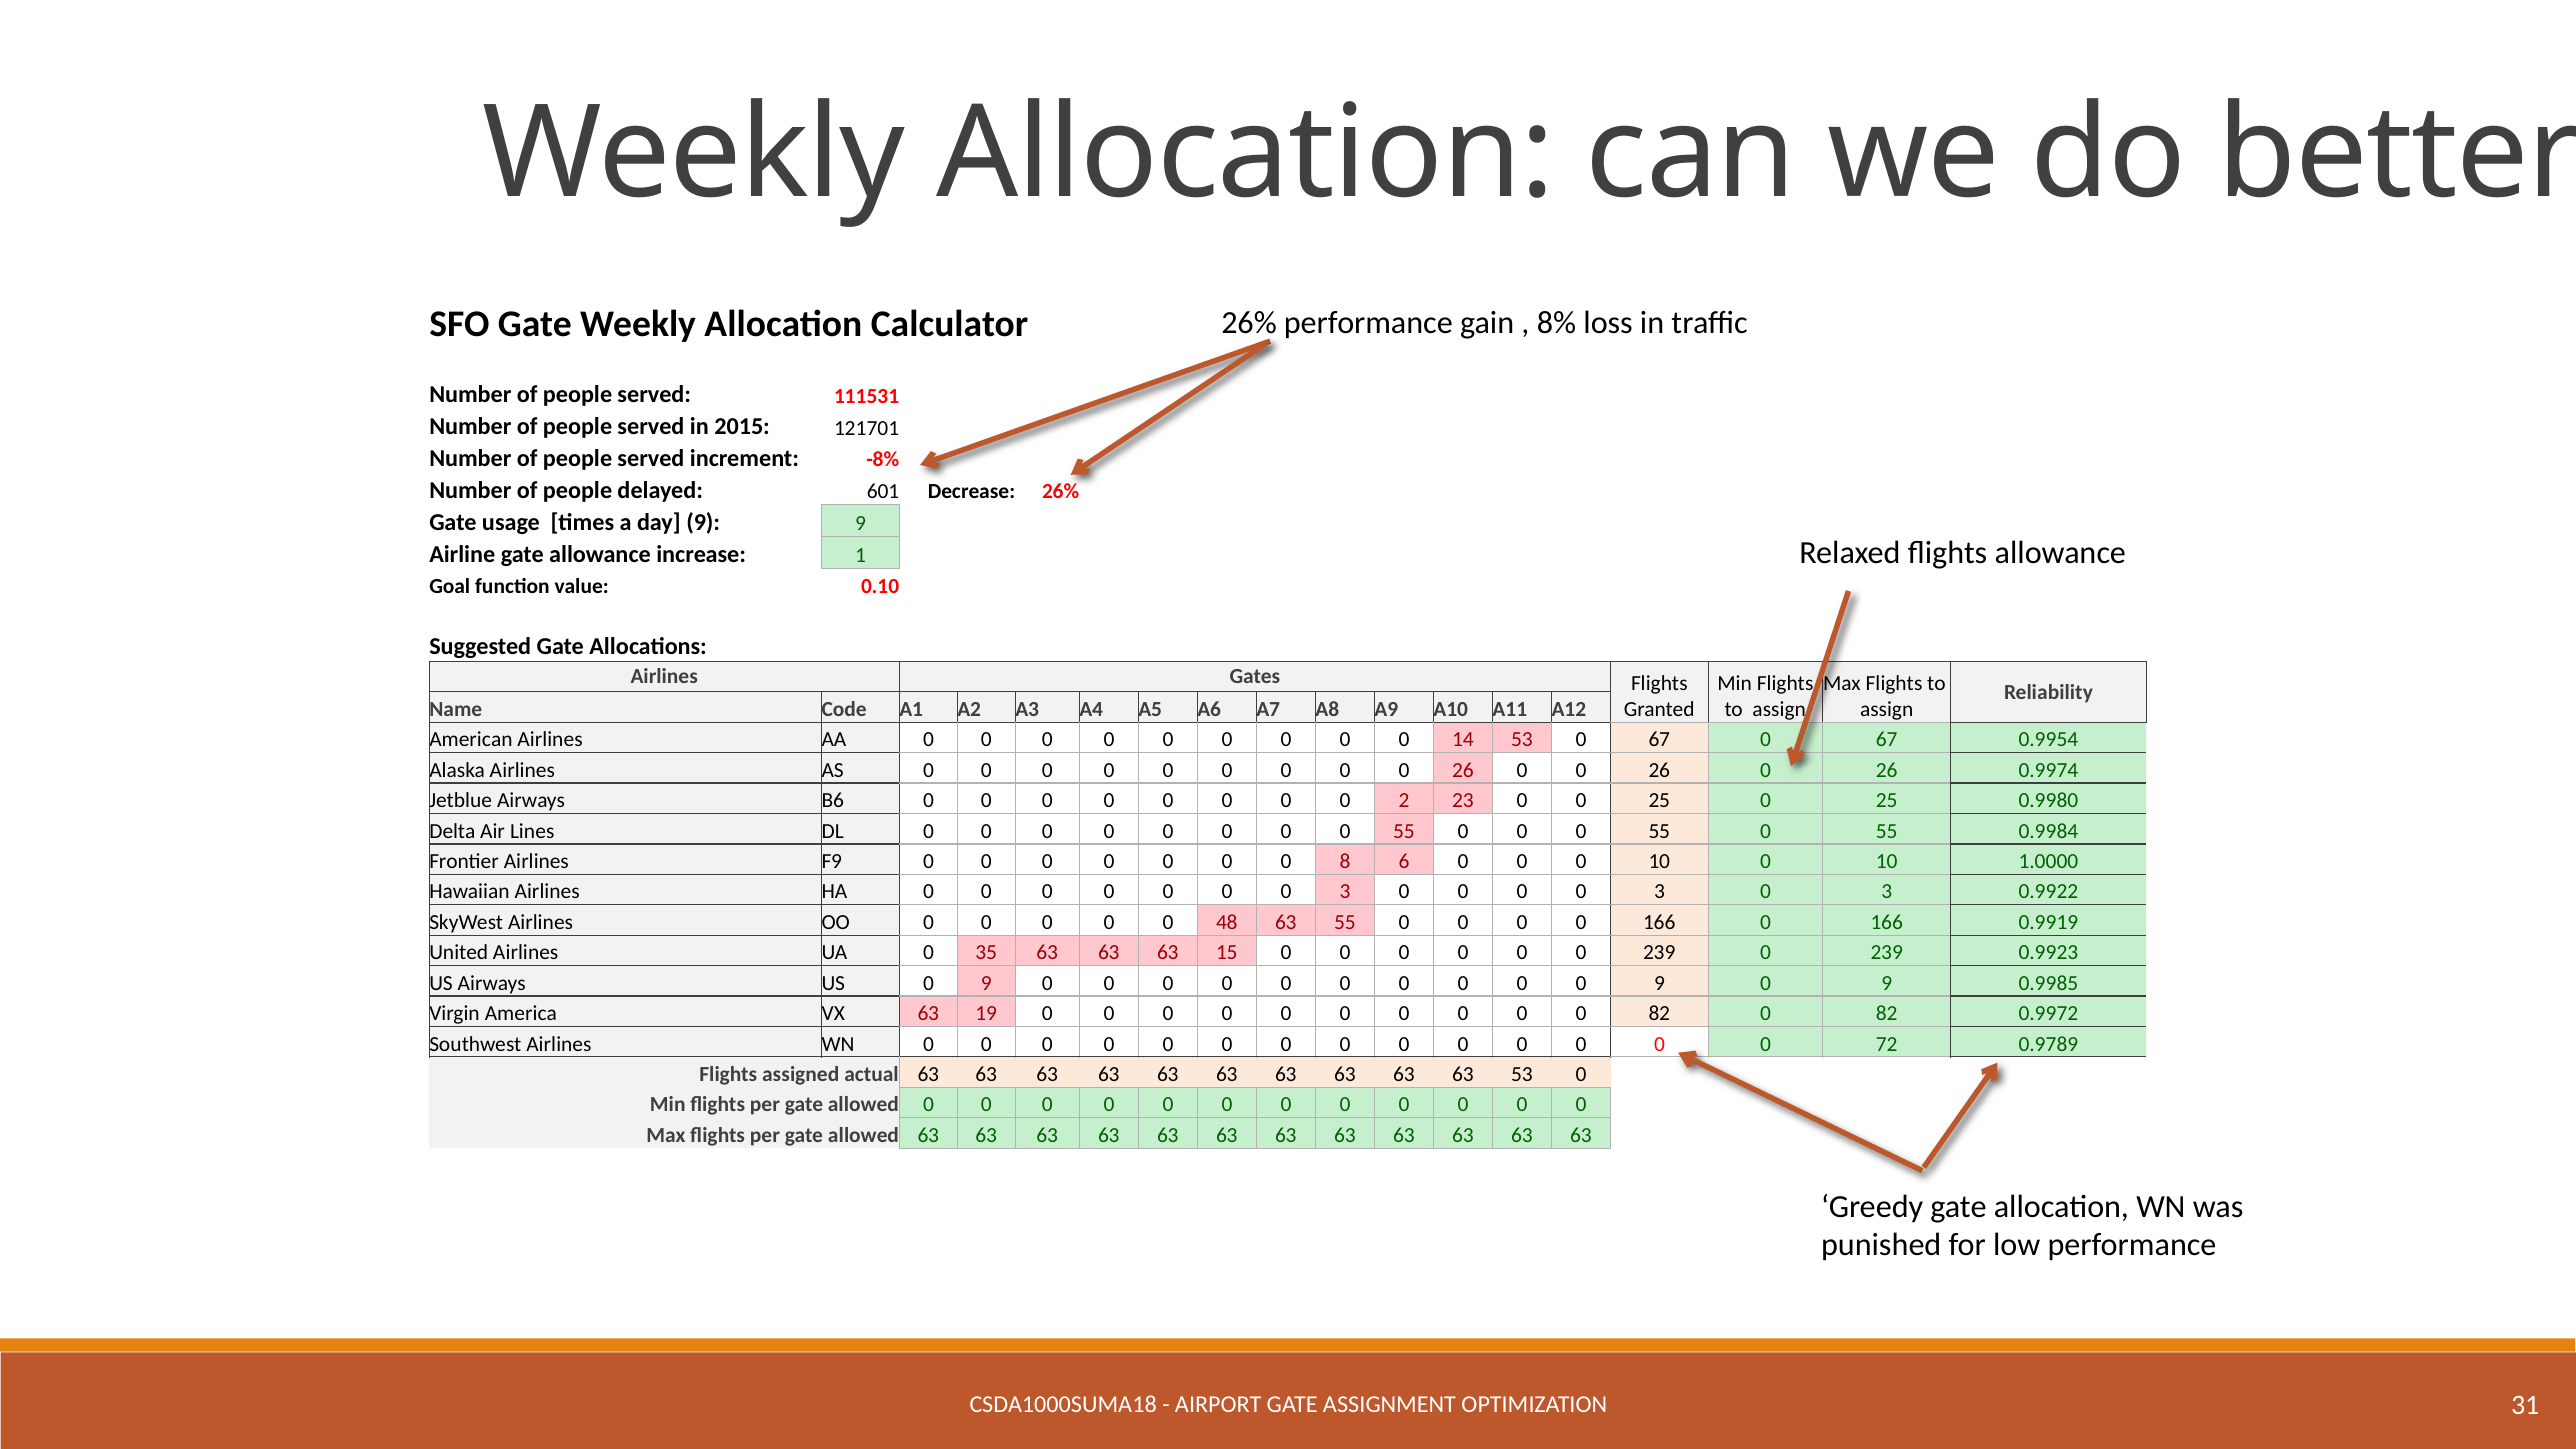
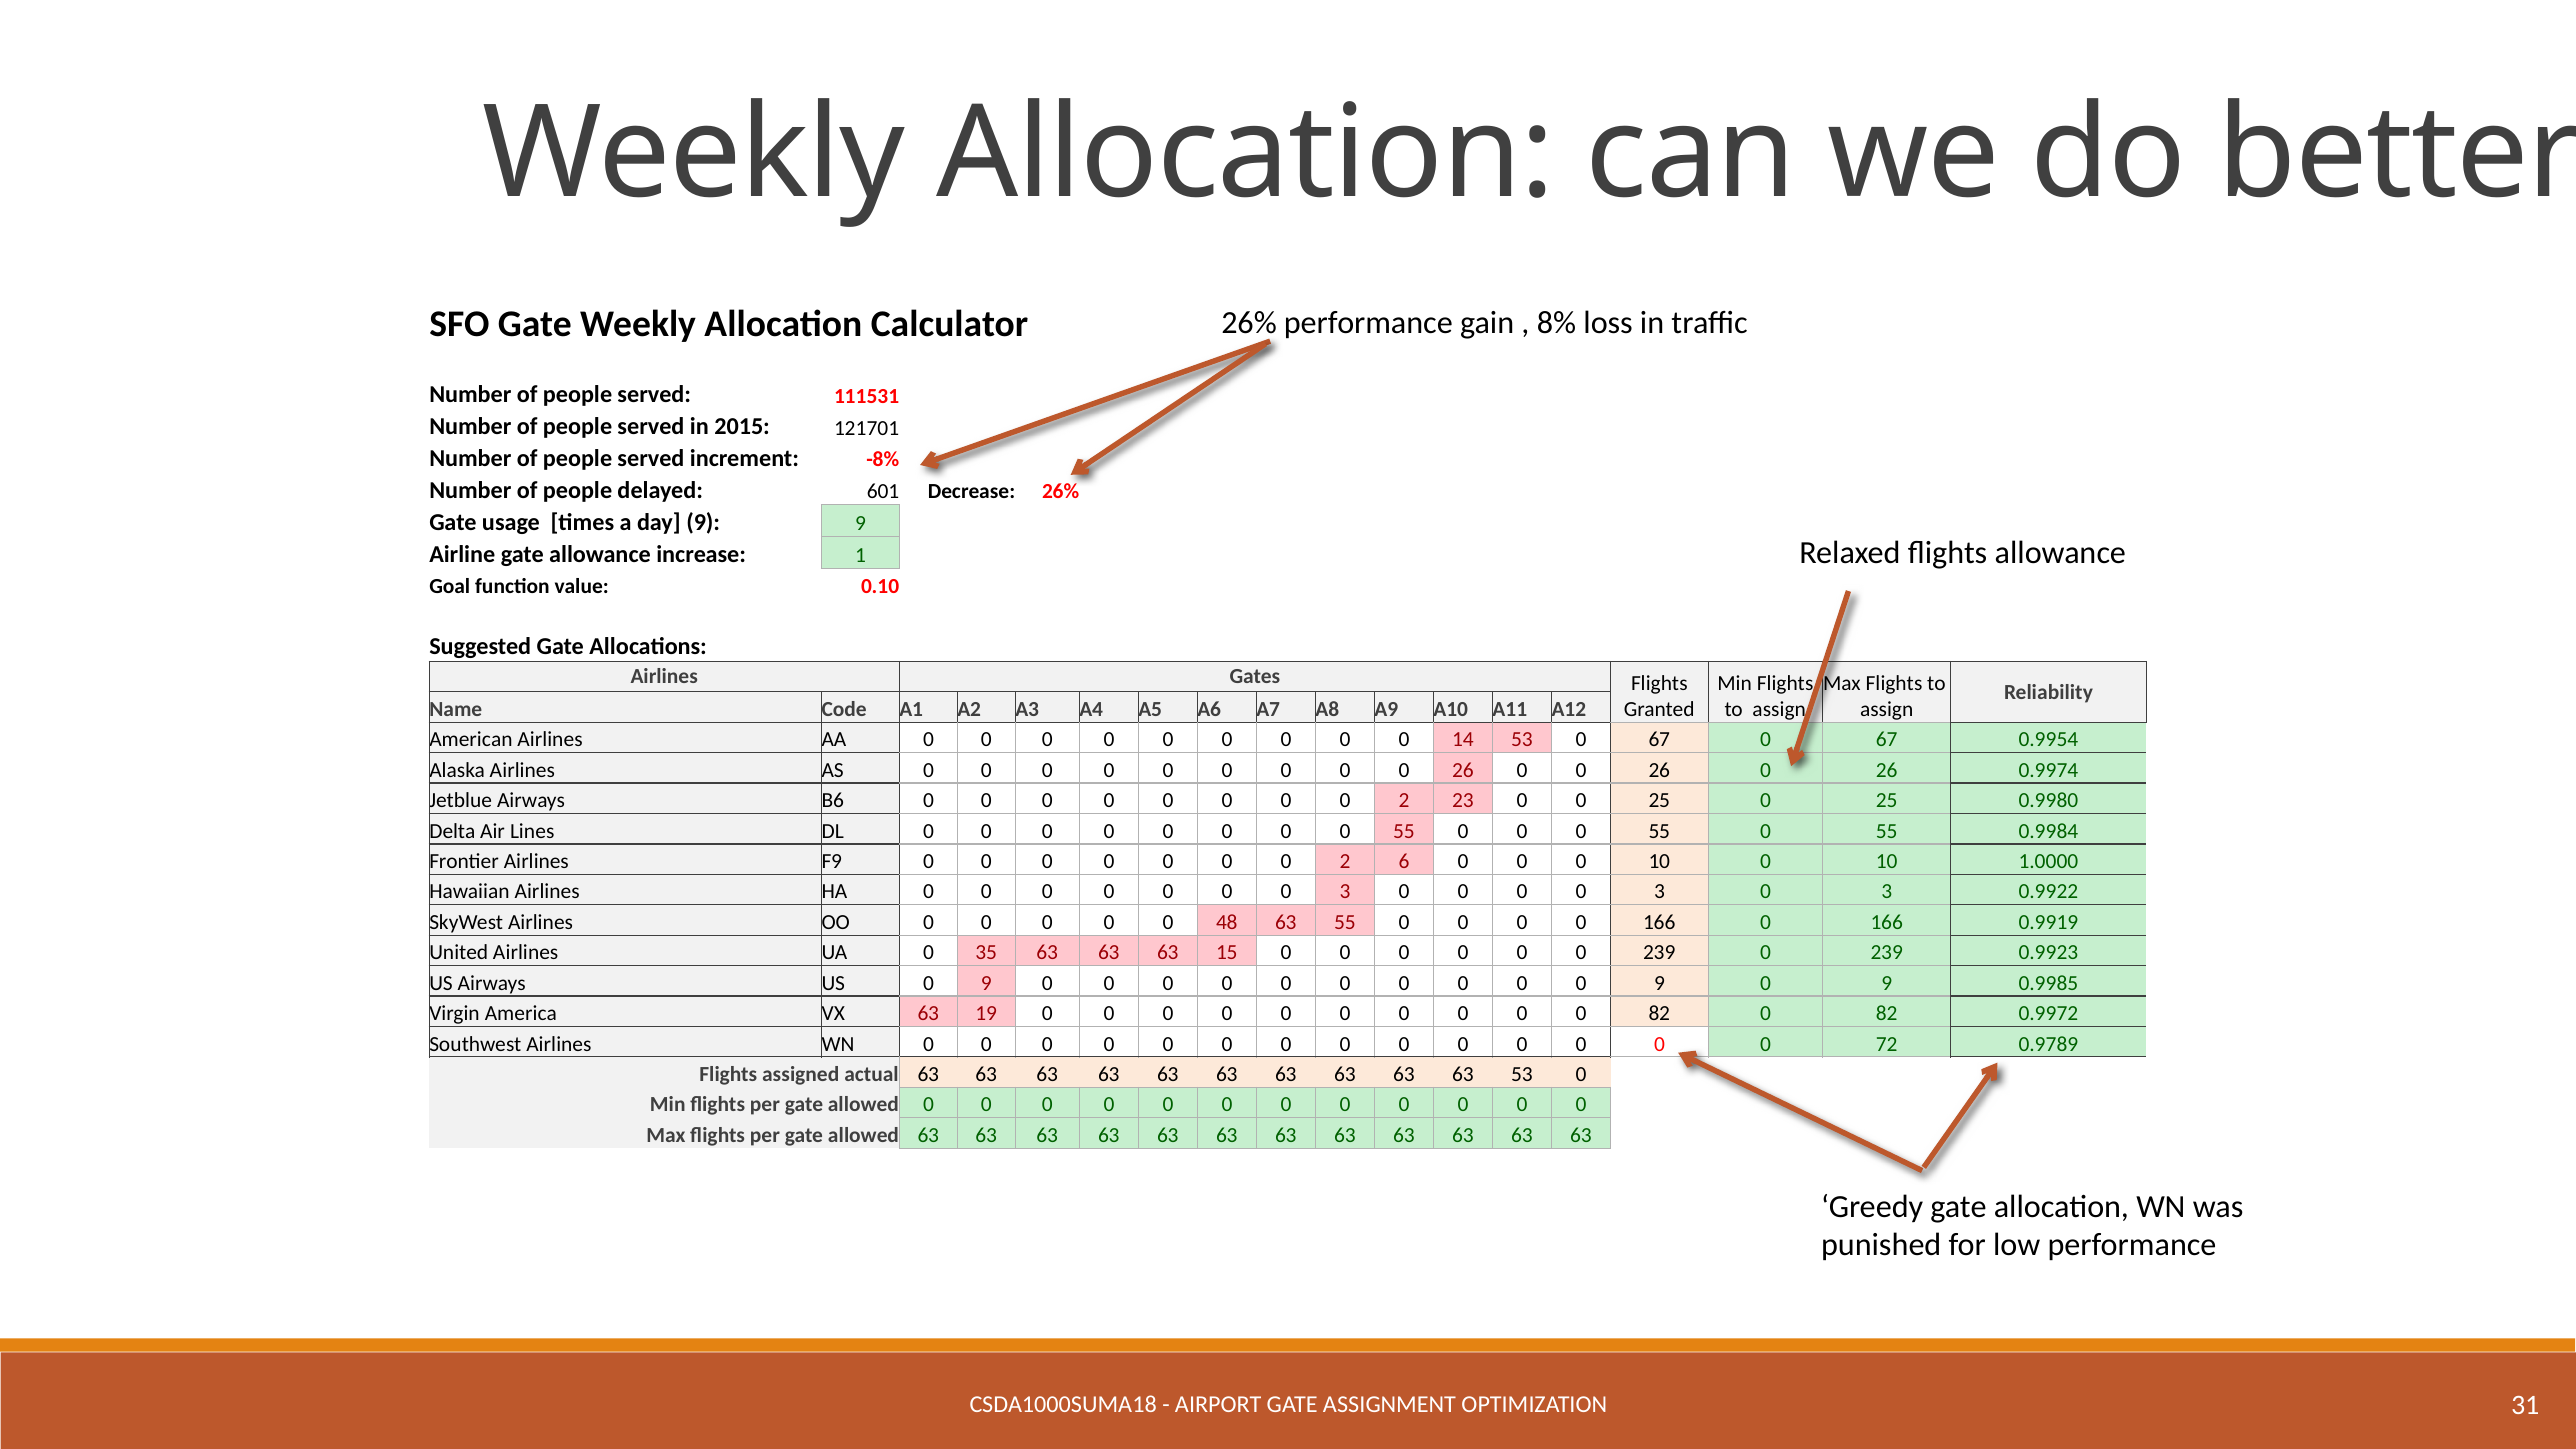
8: 8 -> 2 (1345, 861)
